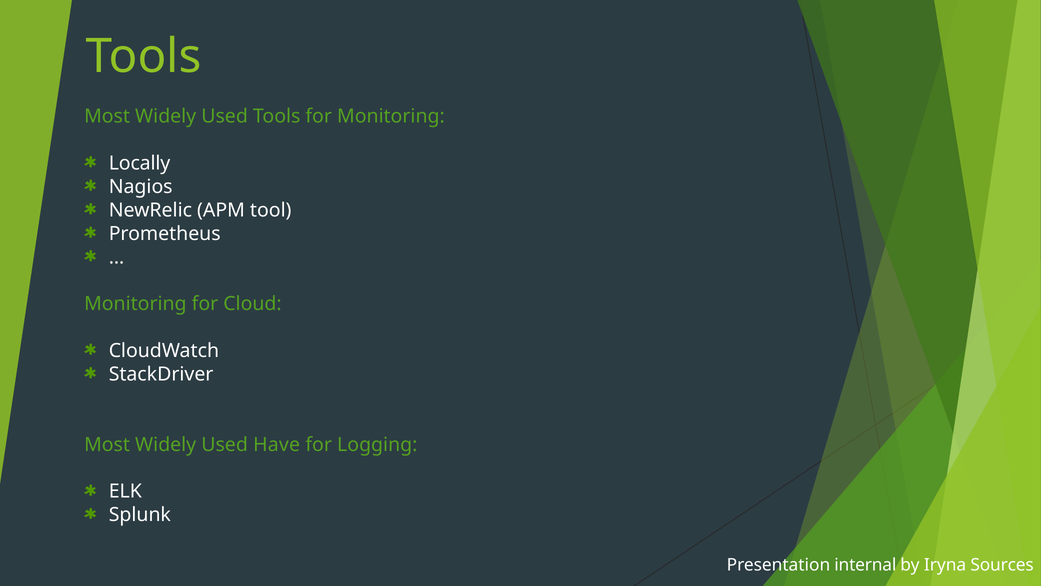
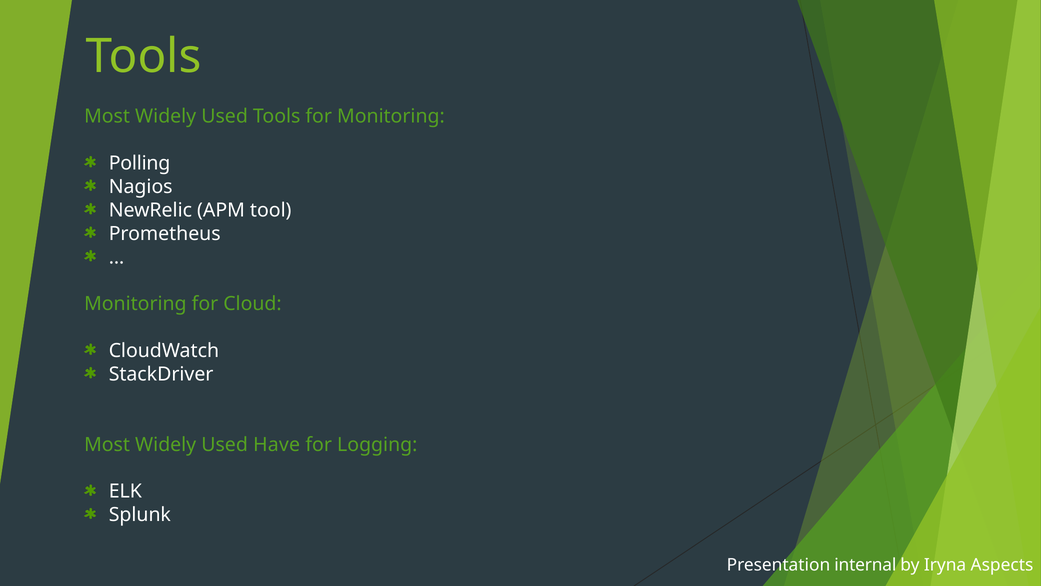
Locally: Locally -> Polling (140, 163)
Sources: Sources -> Aspects (1002, 565)
